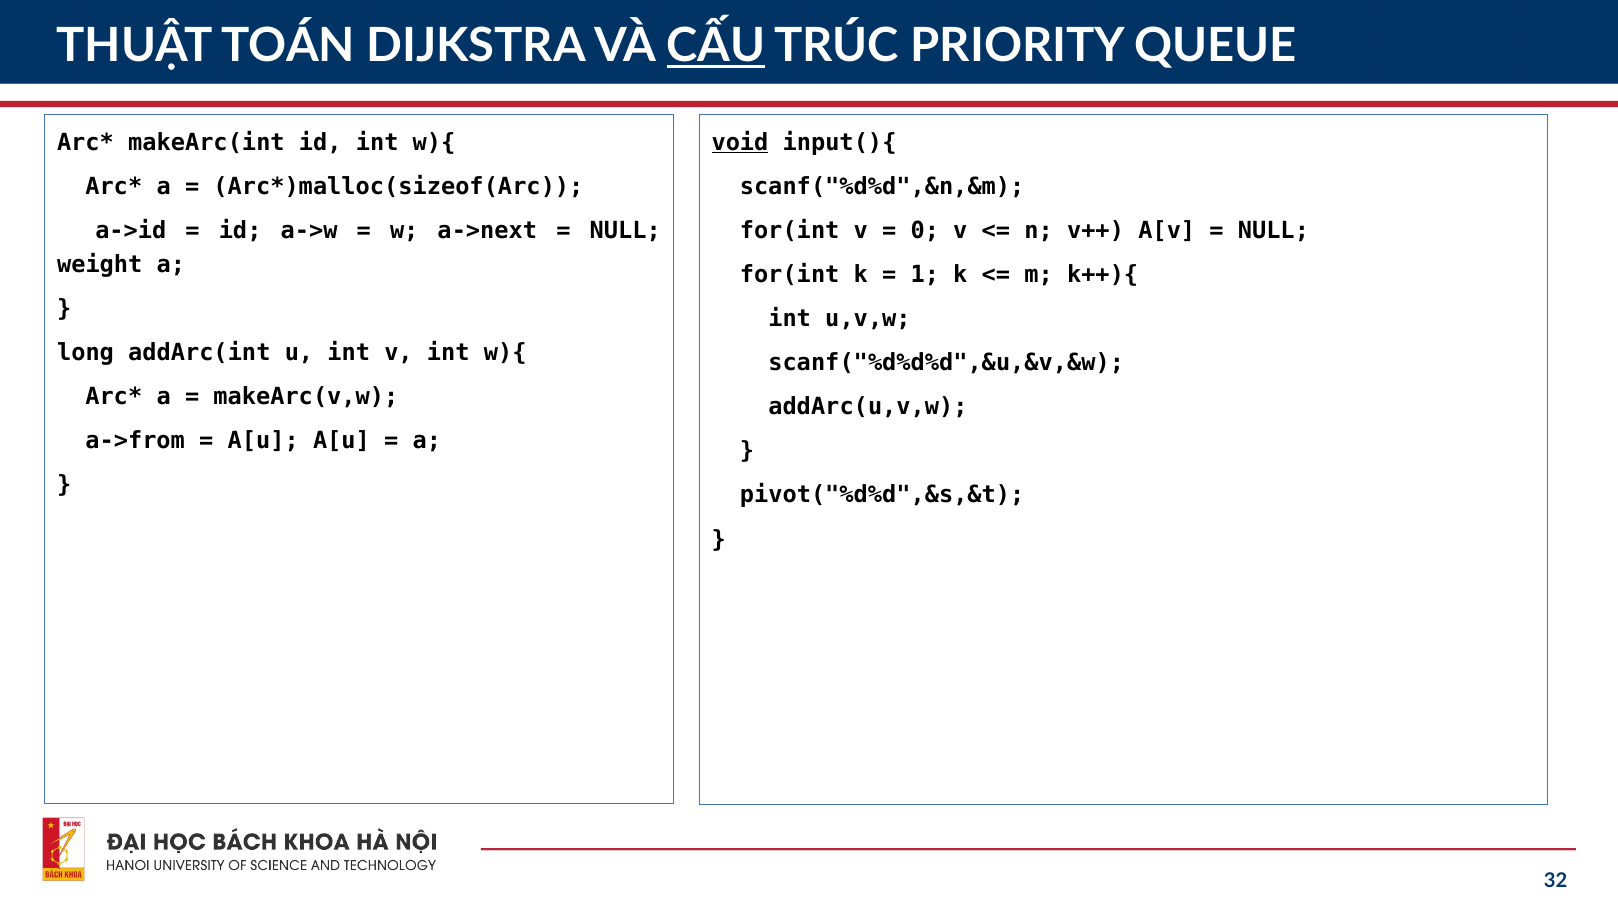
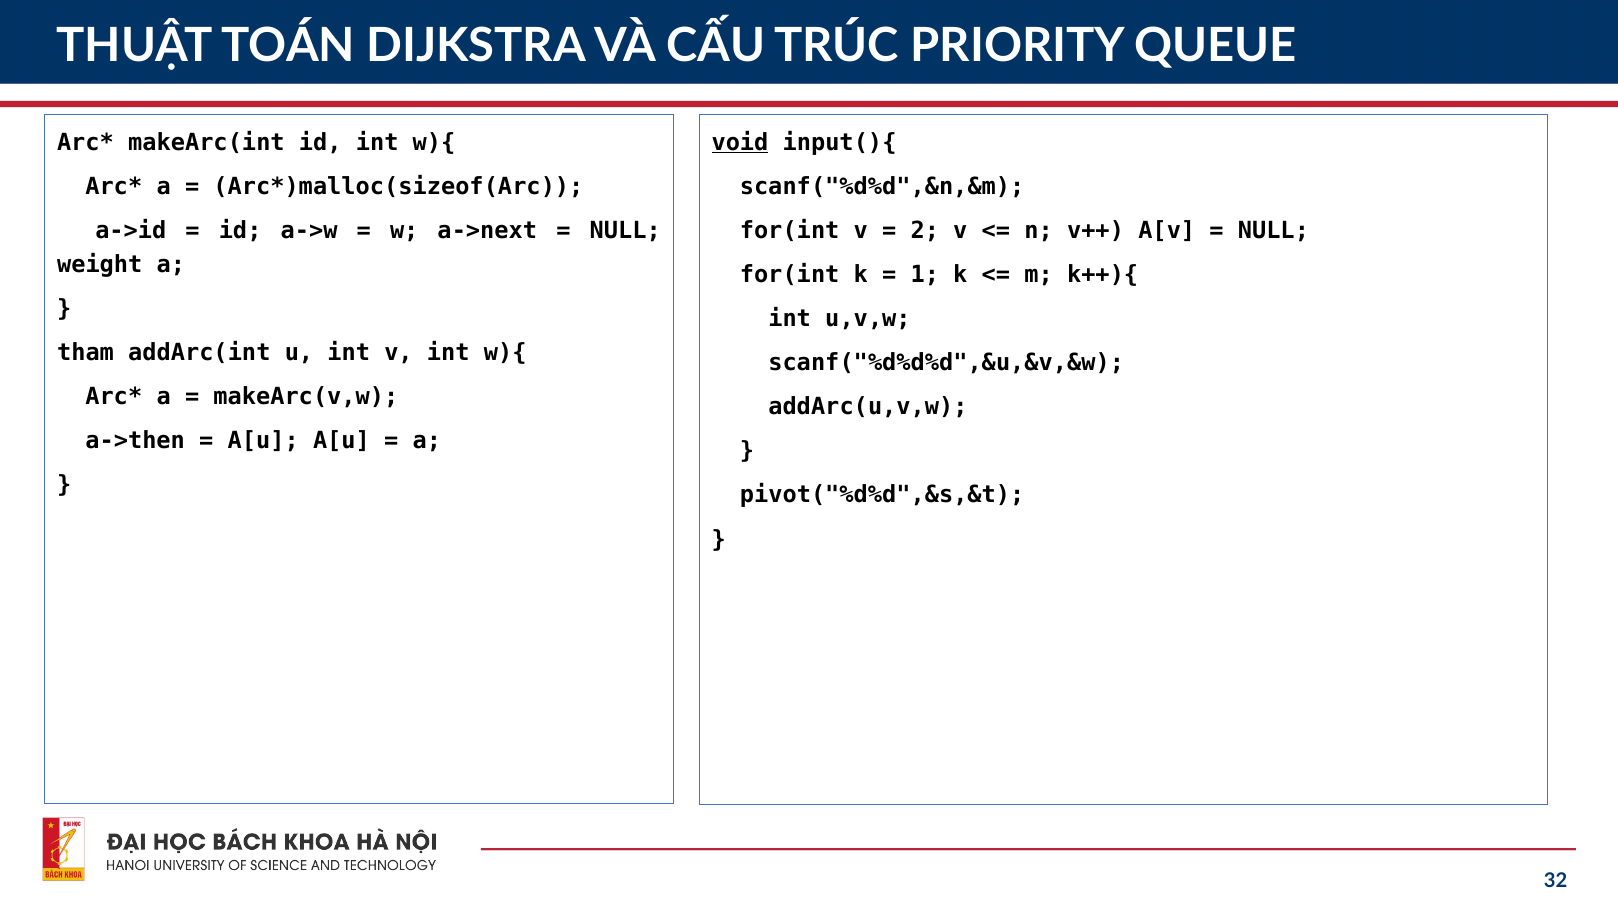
CẤU underline: present -> none (716, 46)
0: 0 -> 2 (925, 231)
long: long -> tham (86, 353)
a->from: a->from -> a->then (135, 441)
